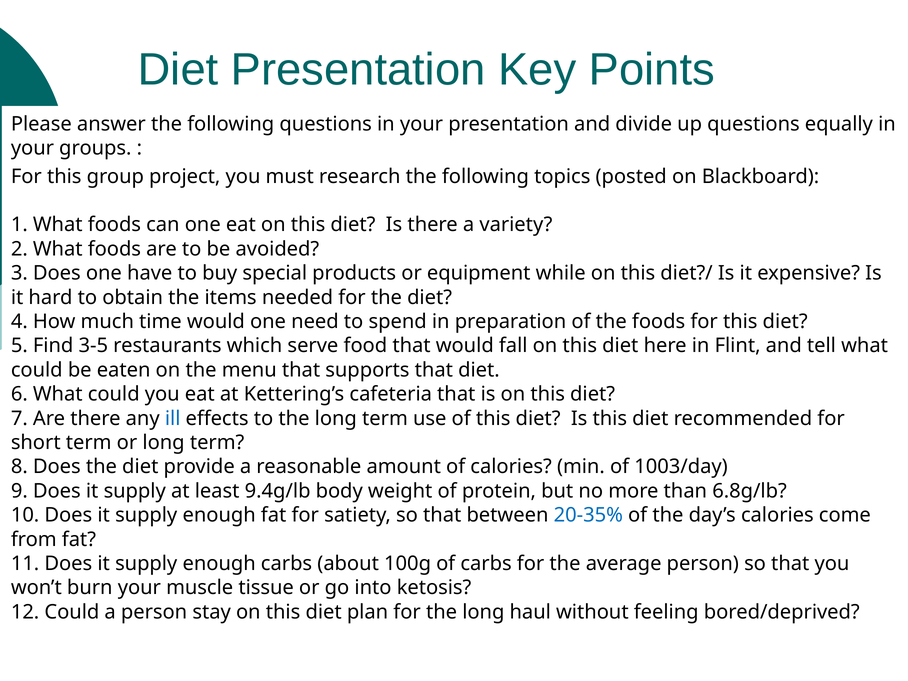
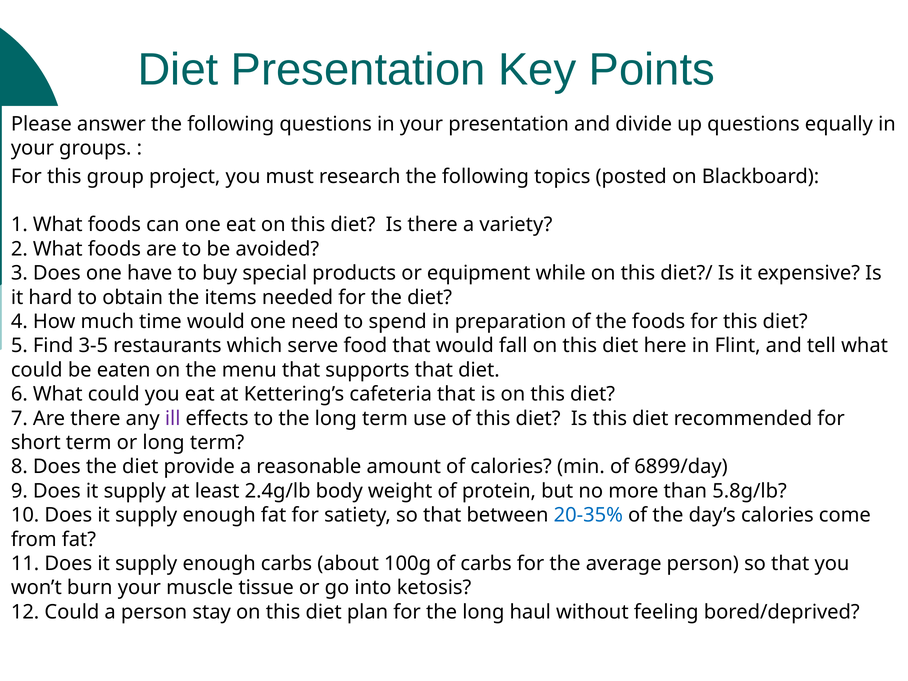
ill colour: blue -> purple (173, 418)
1003/day: 1003/day -> 6899/day (681, 467)
9.4g/lb: 9.4g/lb -> 2.4g/lb (278, 491)
6.8g/lb: 6.8g/lb -> 5.8g/lb (750, 491)
